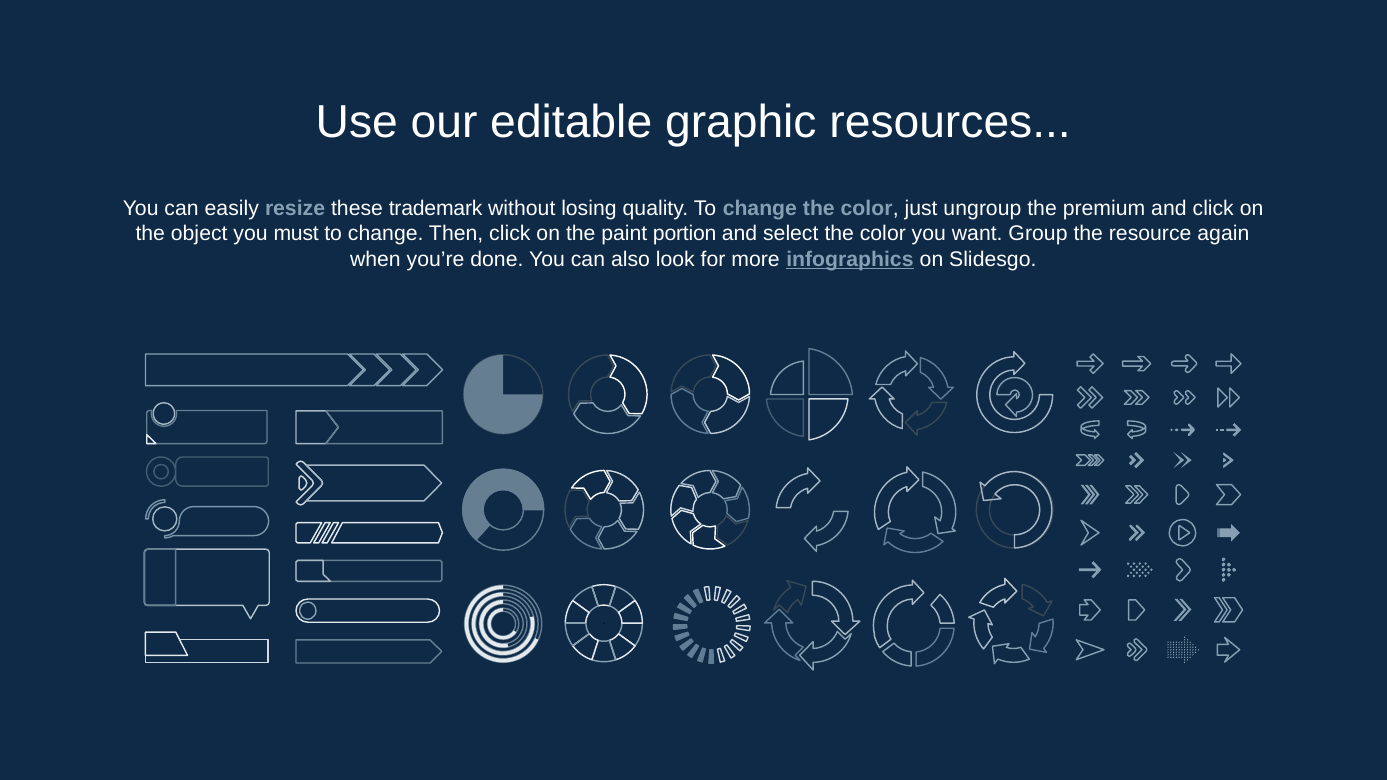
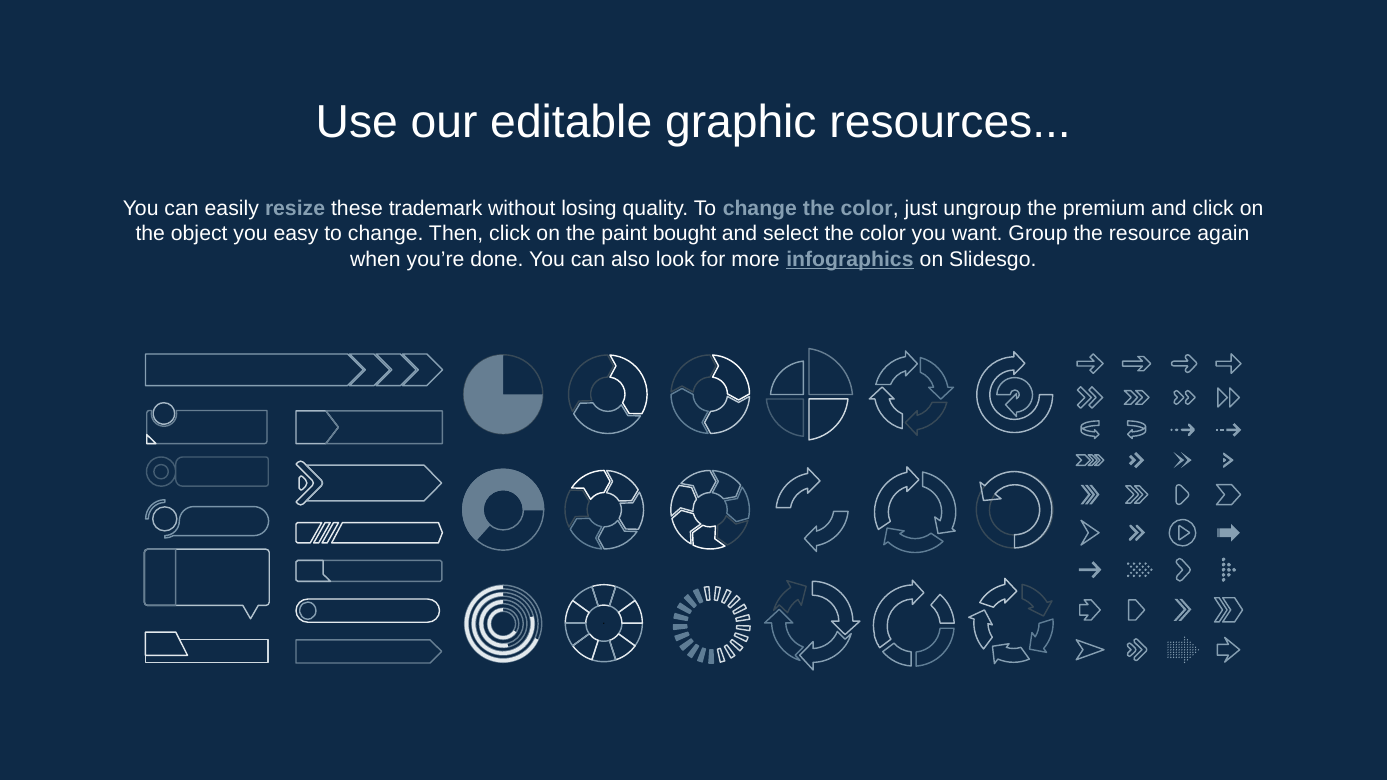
must: must -> easy (296, 234)
portion: portion -> bought (685, 234)
